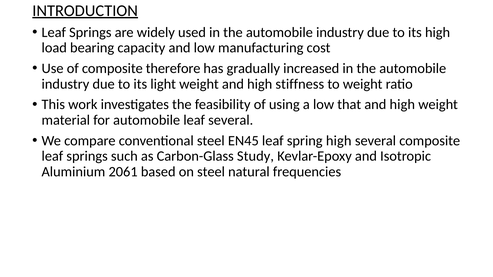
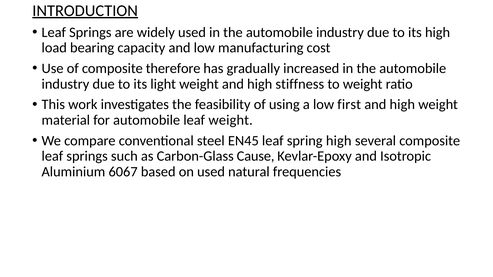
that: that -> first (349, 105)
leaf several: several -> weight (231, 120)
Study: Study -> Cause (256, 156)
2061: 2061 -> 6067 (123, 172)
on steel: steel -> used (211, 172)
